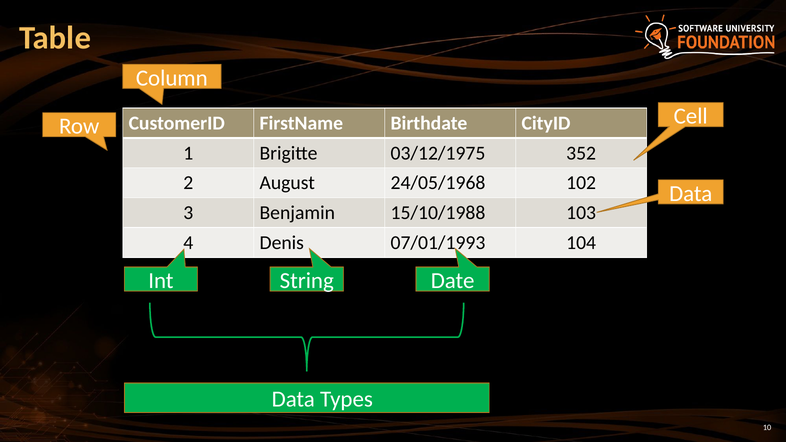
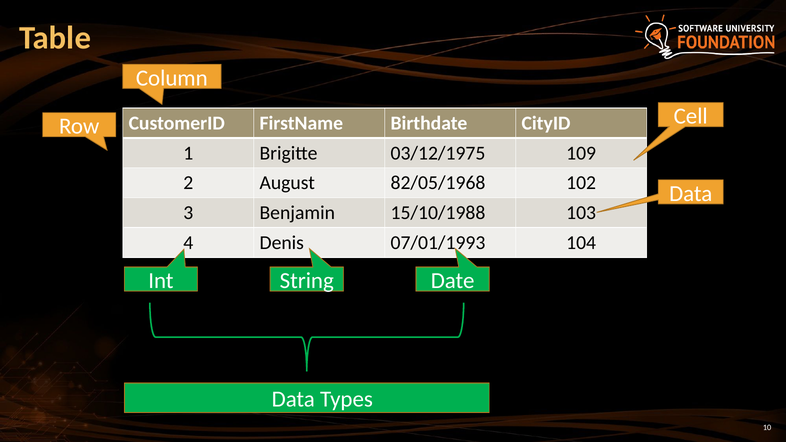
352: 352 -> 109 (581, 153)
24/05/1968: 24/05/1968 -> 82/05/1968 (438, 183)
